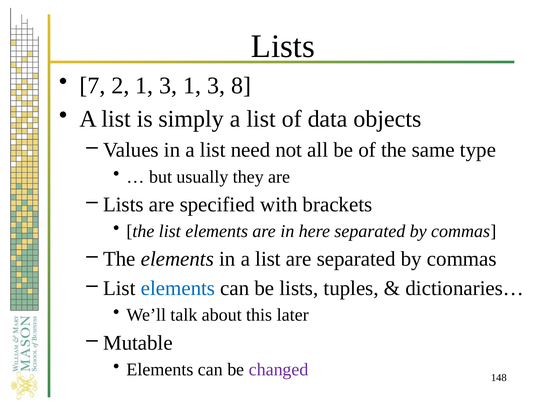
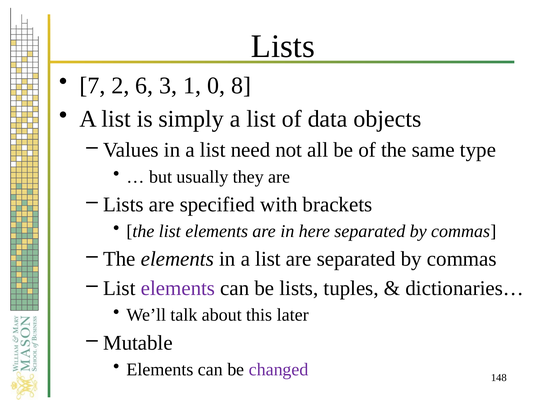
2 1: 1 -> 6 (144, 86)
3 1 3: 3 -> 0 (216, 86)
elements colour: blue -> purple (178, 289)
